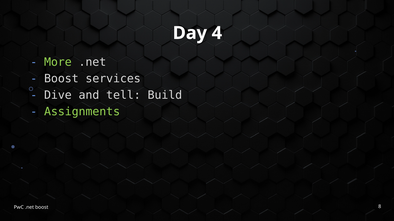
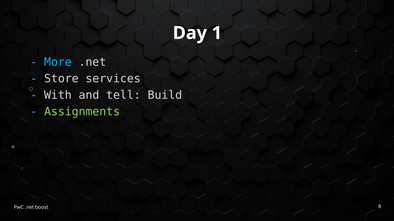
4: 4 -> 1 (217, 33)
More colour: light green -> light blue (58, 62)
Boost: Boost -> Store (61, 79)
Dive: Dive -> With (58, 95)
